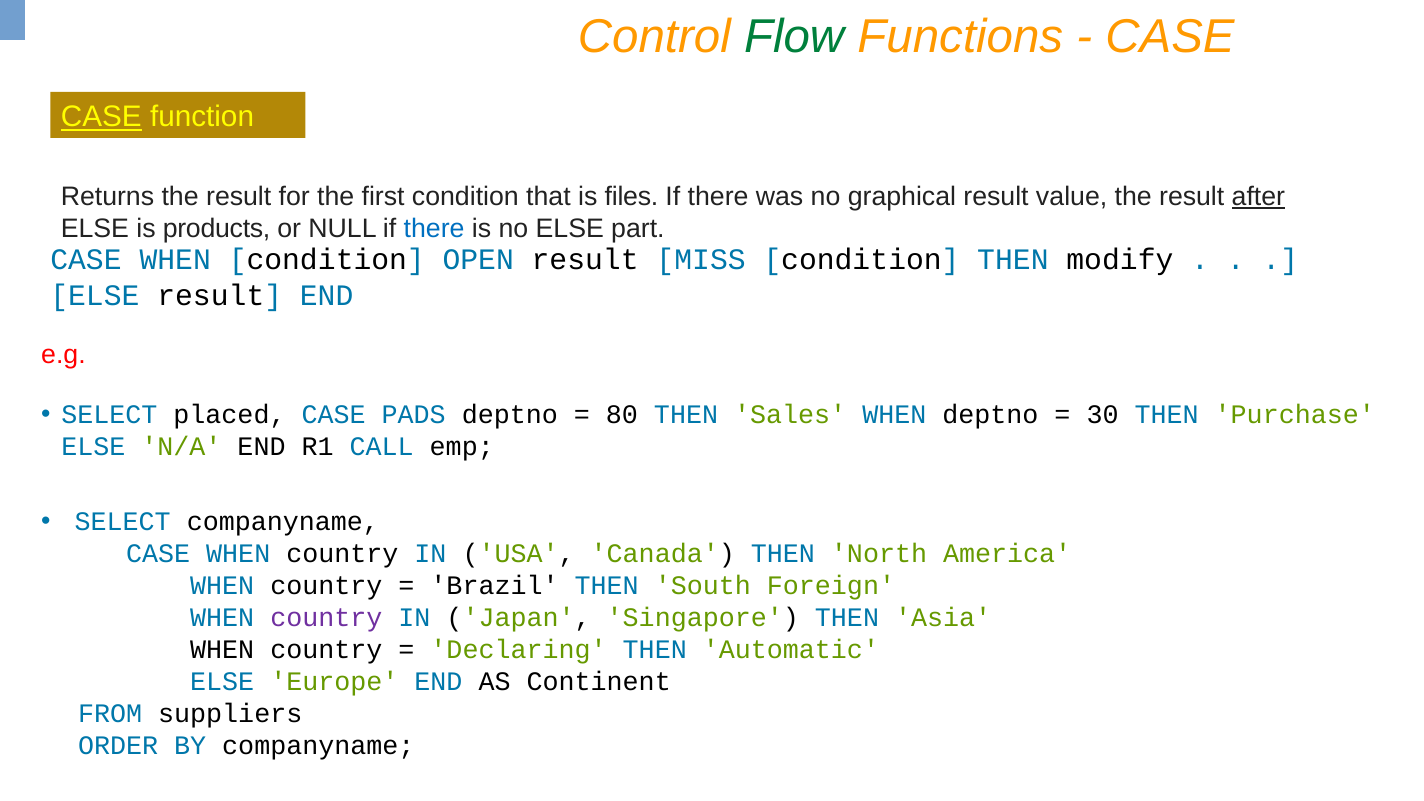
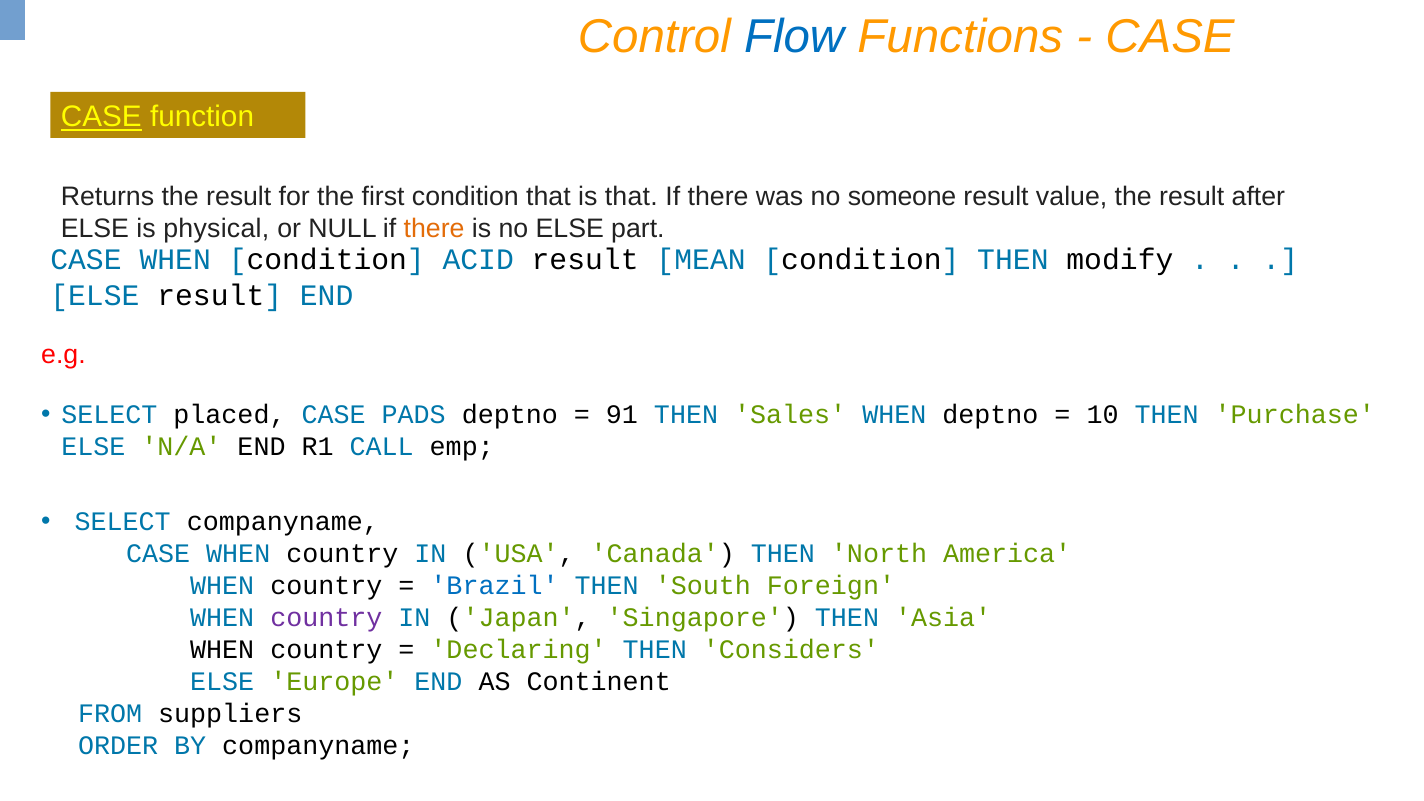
Flow colour: green -> blue (794, 37)
is files: files -> that (631, 197)
graphical: graphical -> someone (902, 197)
after underline: present -> none (1258, 197)
products: products -> physical (216, 229)
there colour: blue -> orange (434, 229)
OPEN: OPEN -> ACID (478, 260)
MISS: MISS -> MEAN (701, 260)
80: 80 -> 91 (622, 415)
30: 30 -> 10 (1103, 415)
Brazil colour: black -> blue (495, 586)
Automatic: Automatic -> Considers (791, 650)
